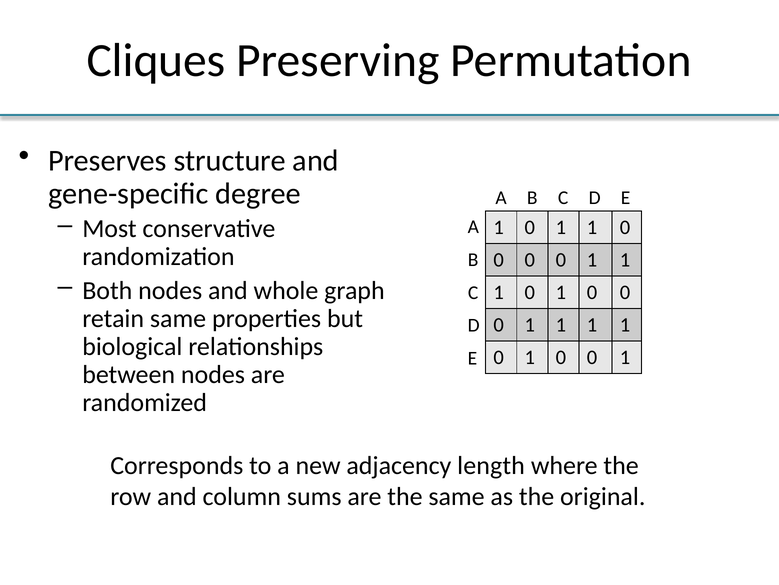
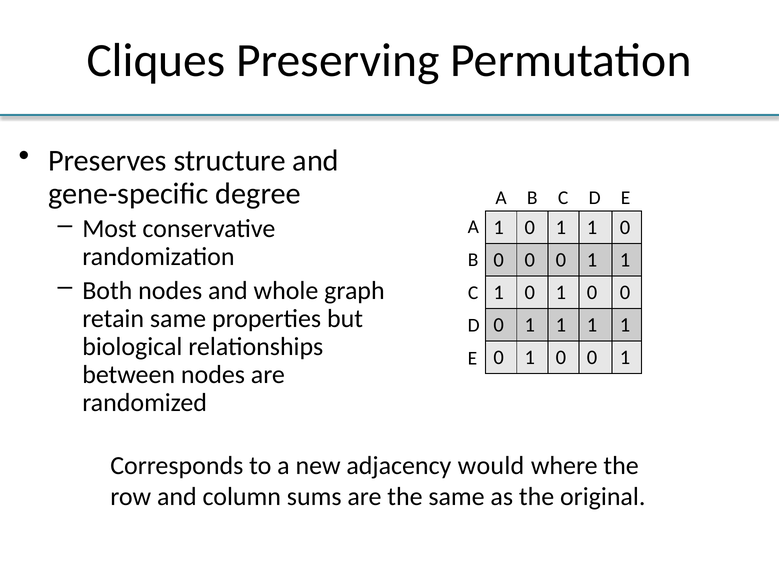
length: length -> would (491, 465)
